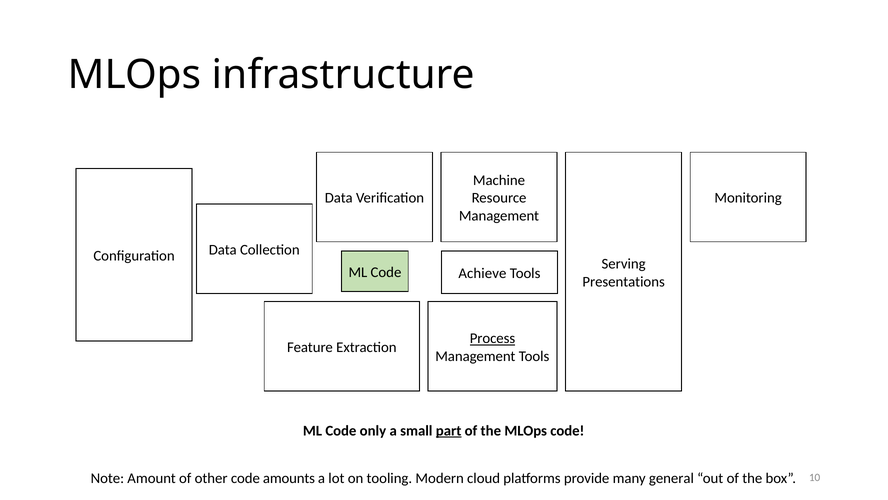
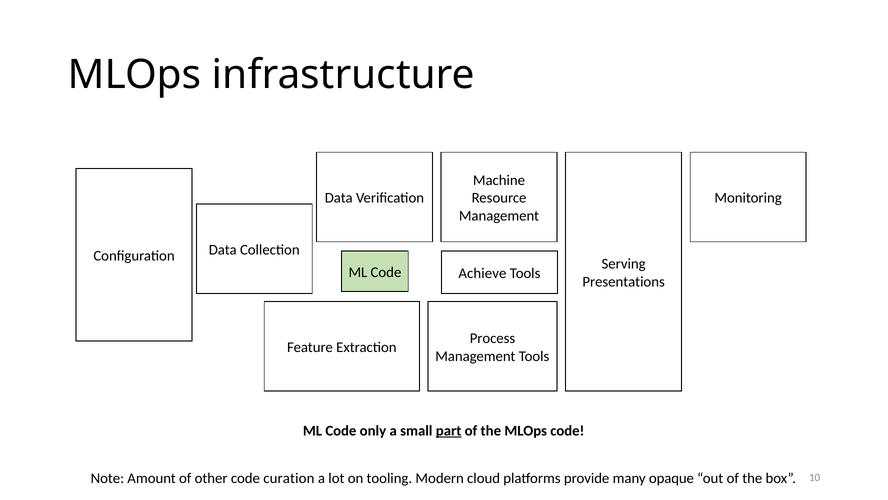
Process underline: present -> none (492, 338)
amounts: amounts -> curation (289, 478)
general: general -> opaque (671, 478)
